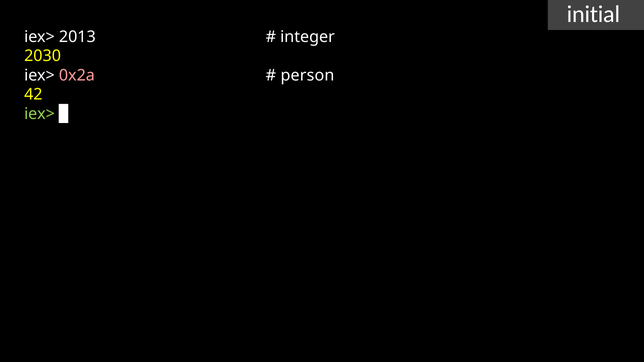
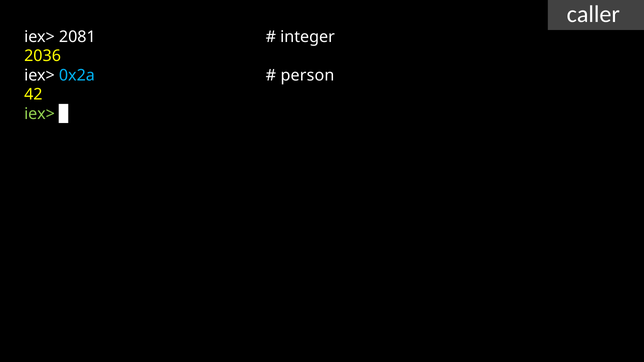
initial: initial -> caller (593, 14)
2013: 2013 -> 2081 (77, 37)
2030: 2030 -> 2036 (43, 56)
0x2a colour: pink -> light blue (77, 75)
